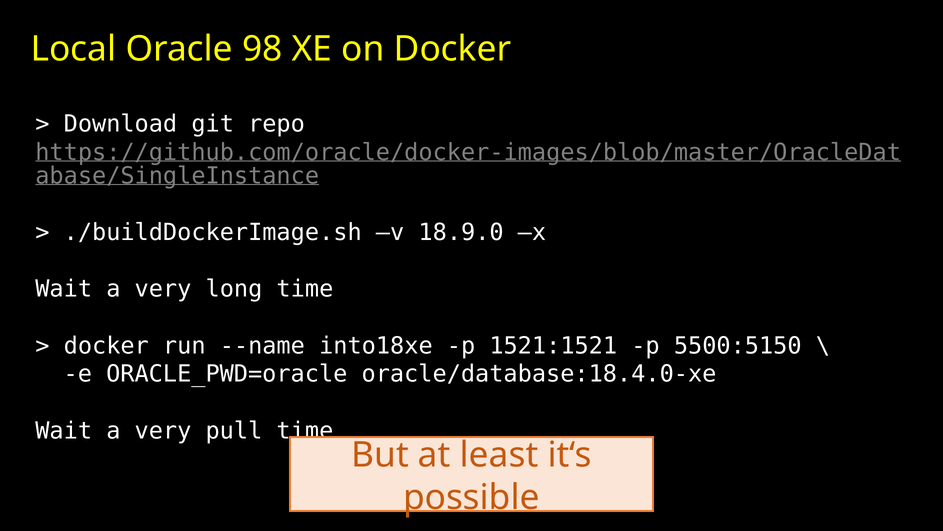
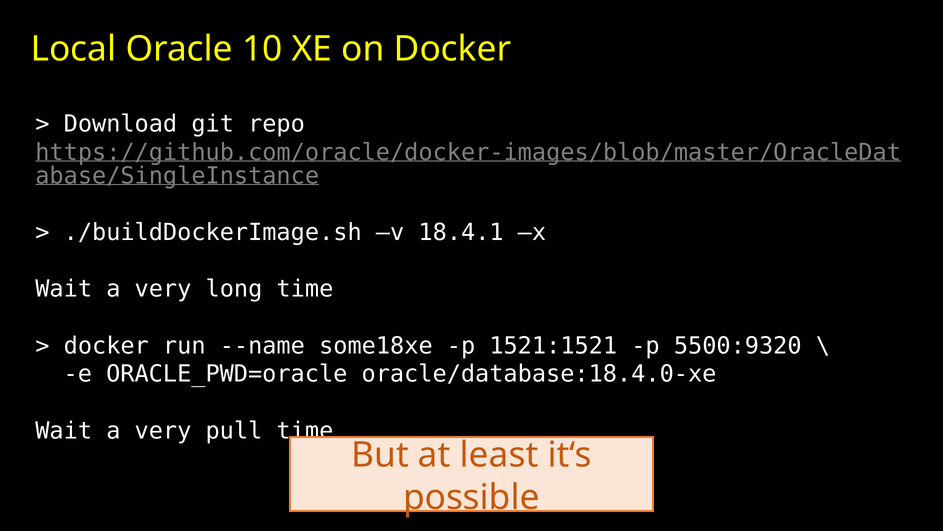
98: 98 -> 10 (262, 49)
18.9.0: 18.9.0 -> 18.4.1 (461, 232)
into18xe: into18xe -> some18xe (376, 345)
5500:5150: 5500:5150 -> 5500:9320 (738, 345)
